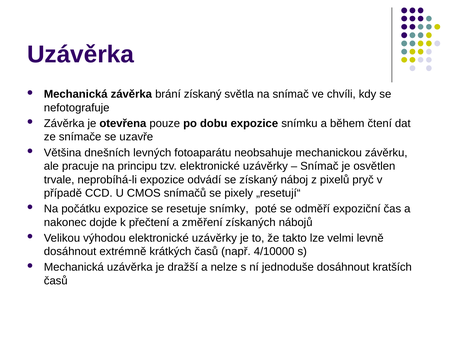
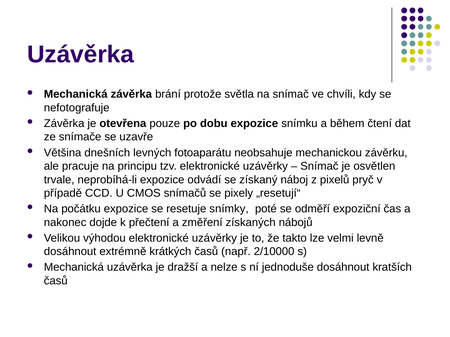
brání získaný: získaný -> protože (203, 94)
4/10000: 4/10000 -> 2/10000 (274, 252)
